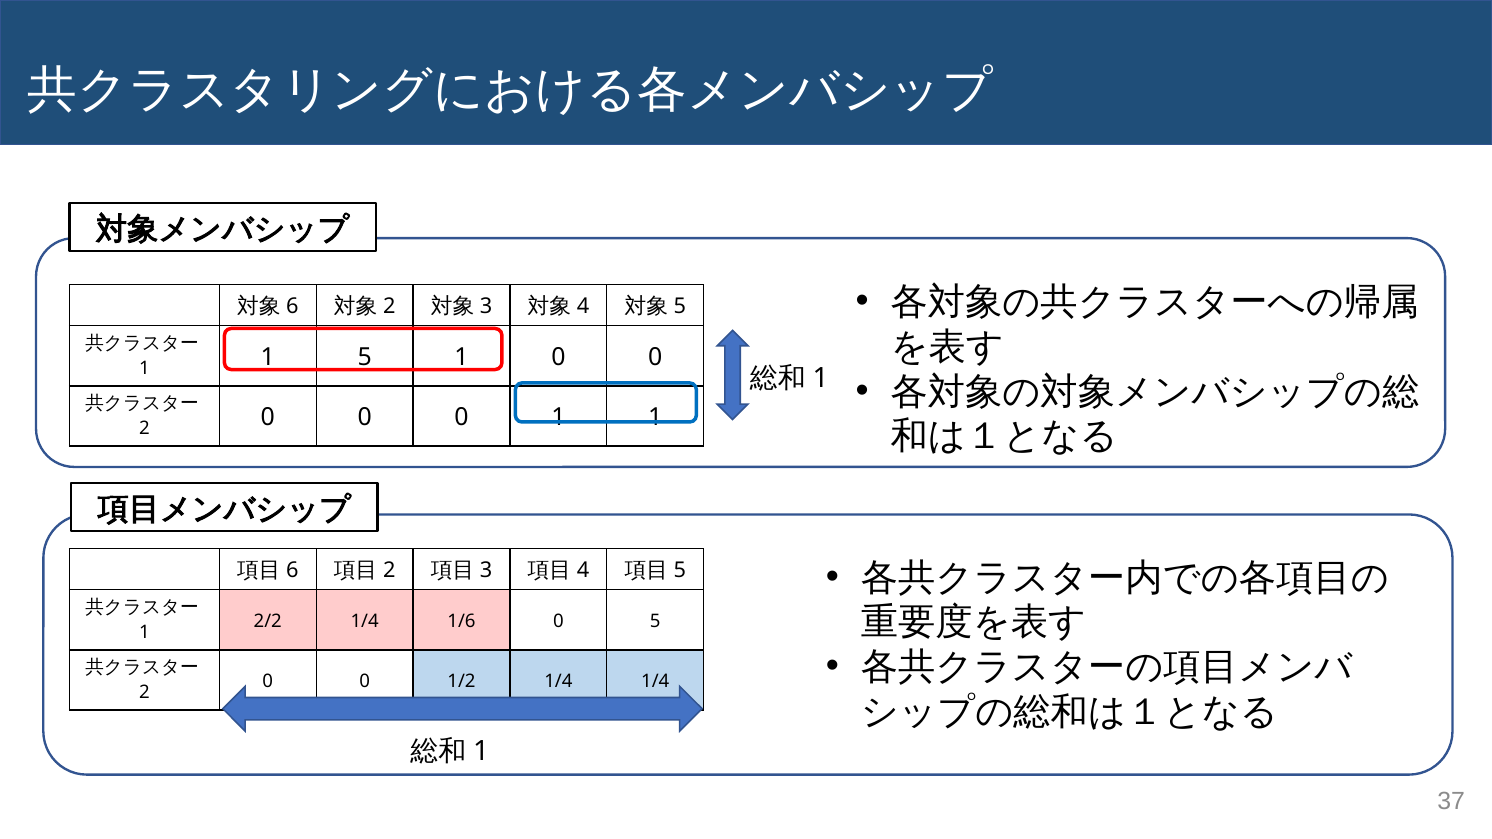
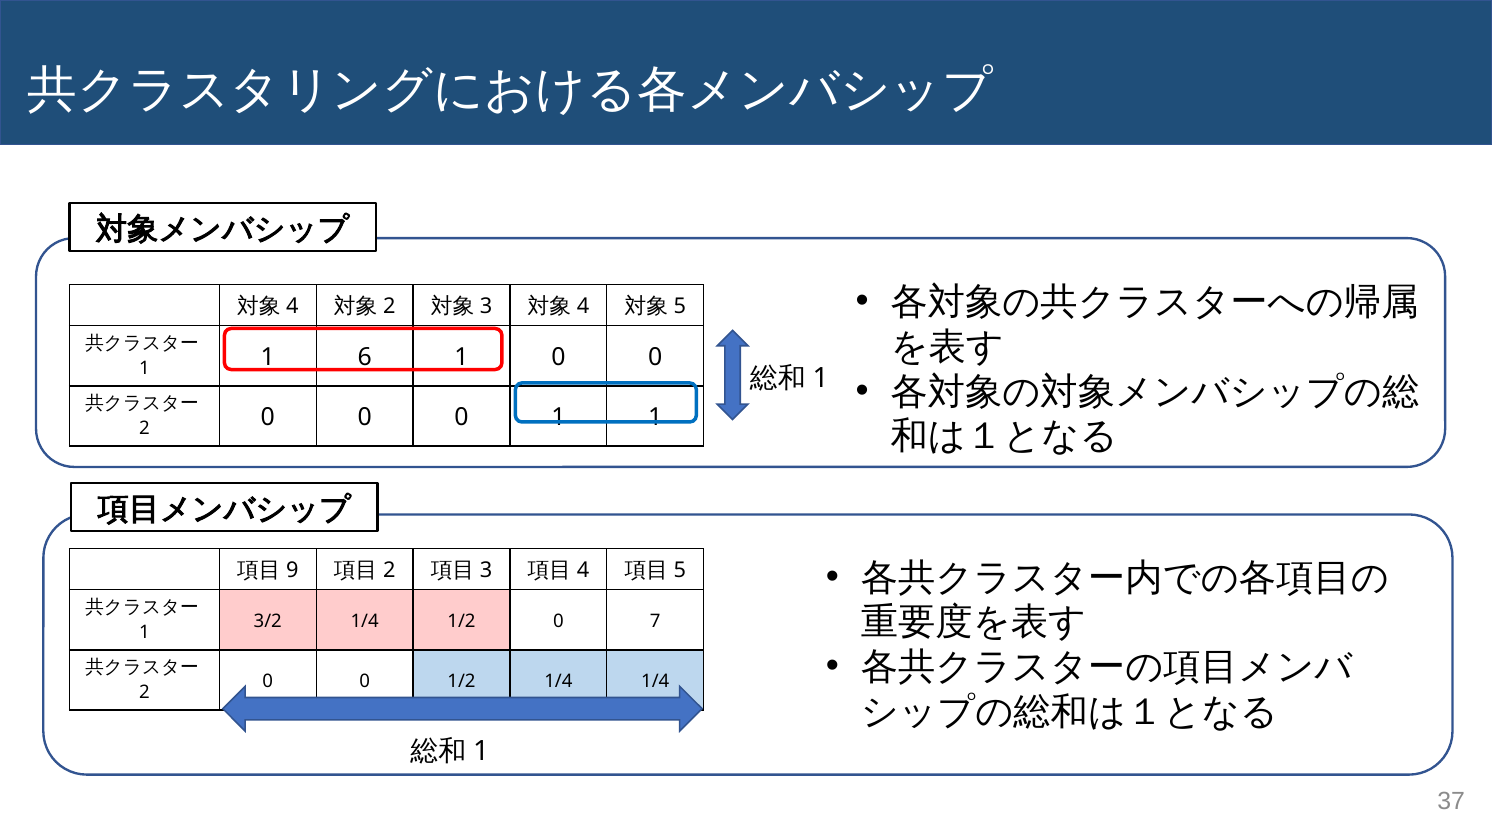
6: 6 -> 4 (292, 307)
1 5: 5 -> 6 (365, 357)
6: 6 -> 9 (292, 571)
2/2: 2/2 -> 3/2 (268, 621)
1/4 1/6: 1/6 -> 1/2 (462, 621)
0 5: 5 -> 7 (655, 621)
